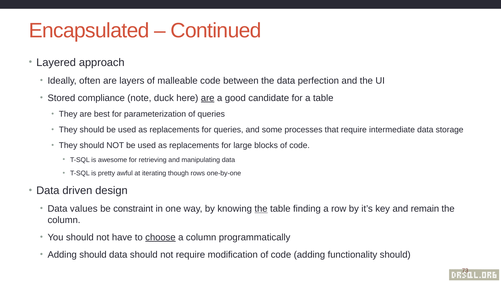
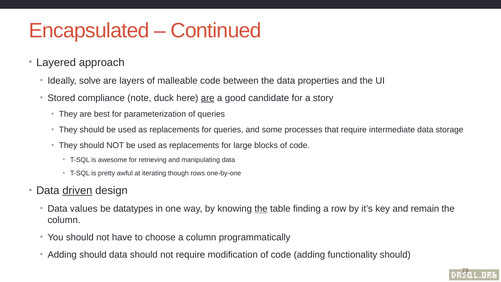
often: often -> solve (90, 81)
perfection: perfection -> properties (318, 81)
a table: table -> story (323, 98)
driven underline: none -> present (77, 190)
constraint: constraint -> datatypes (133, 209)
choose underline: present -> none (160, 237)
